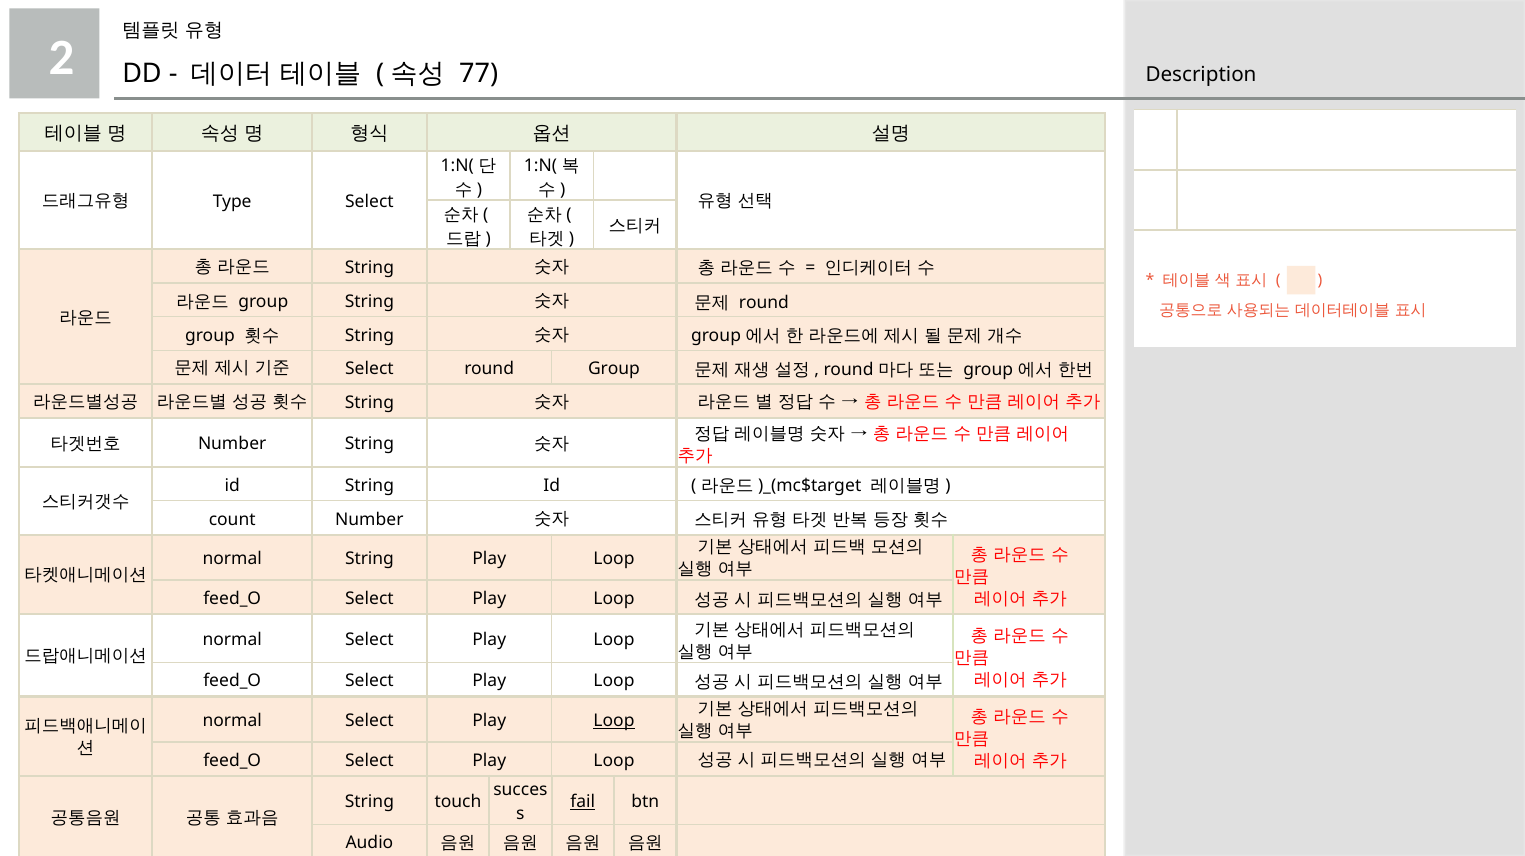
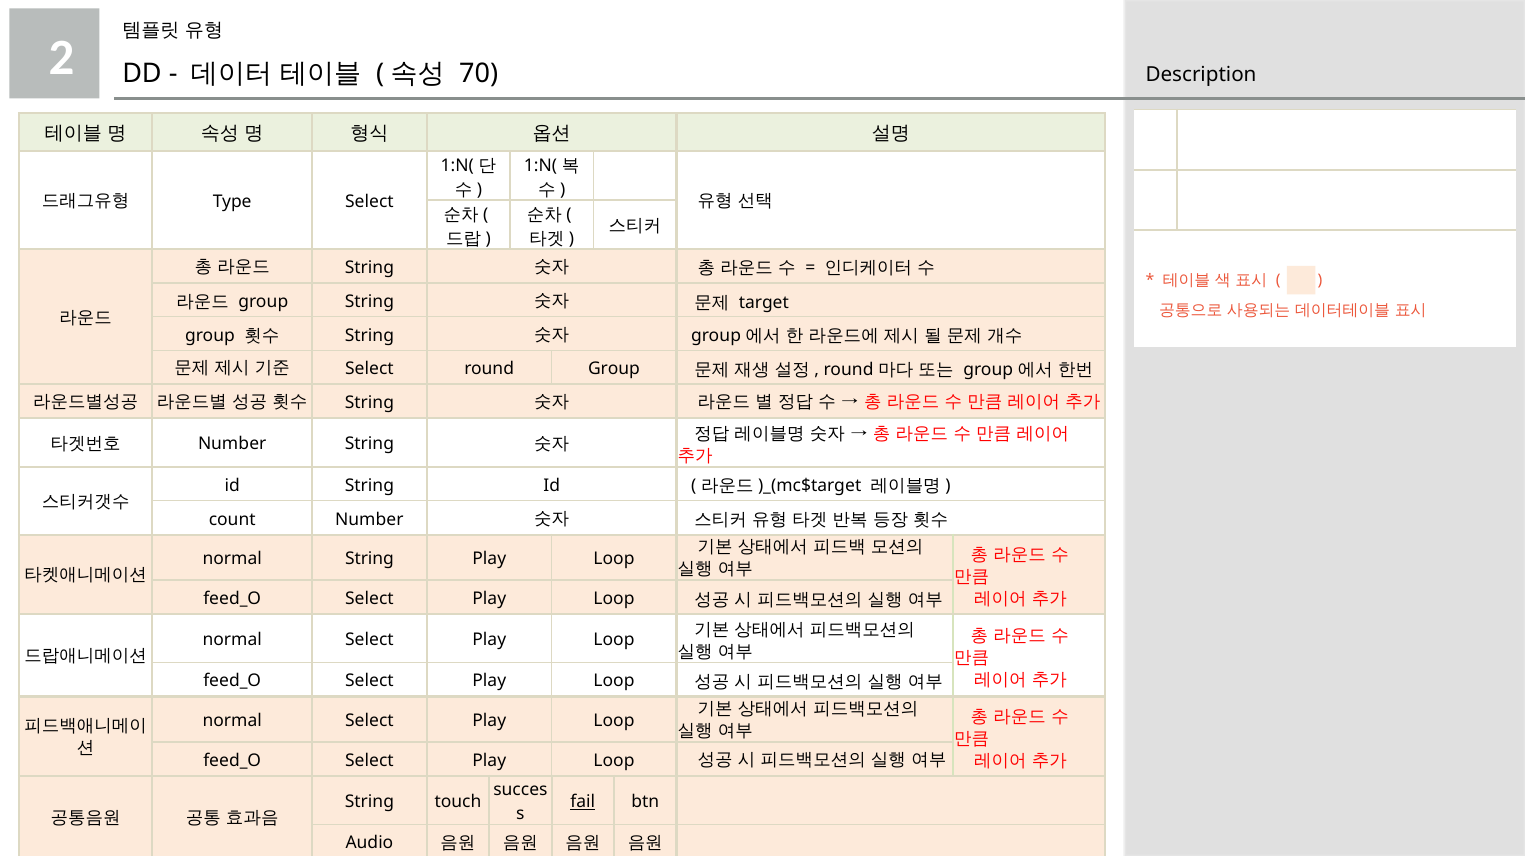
77: 77 -> 70 (479, 74)
round: round -> target (764, 302)
Loop underline: present -> none (614, 721)
